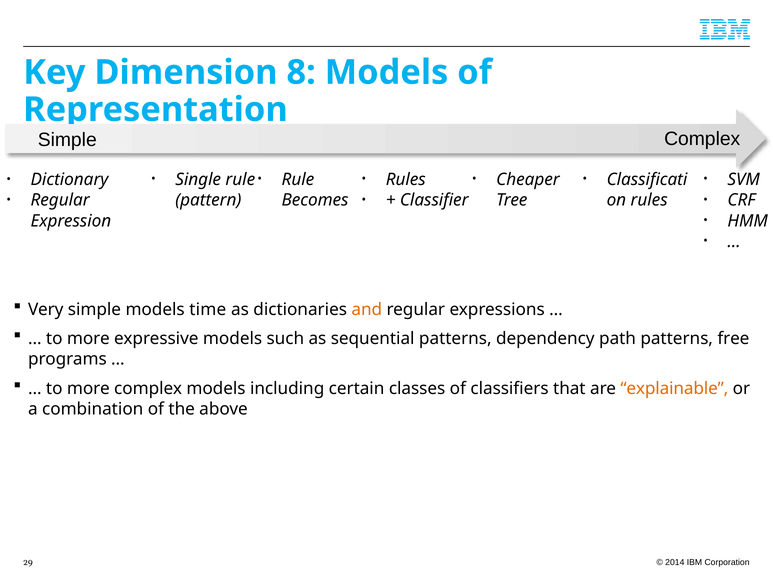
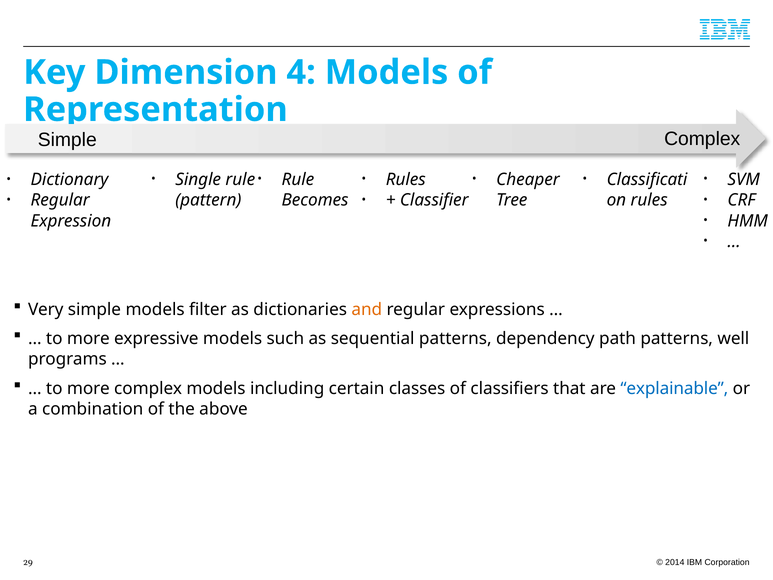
8: 8 -> 4 (301, 72)
time: time -> filter (208, 309)
free: free -> well (733, 338)
explainable colour: orange -> blue (674, 388)
